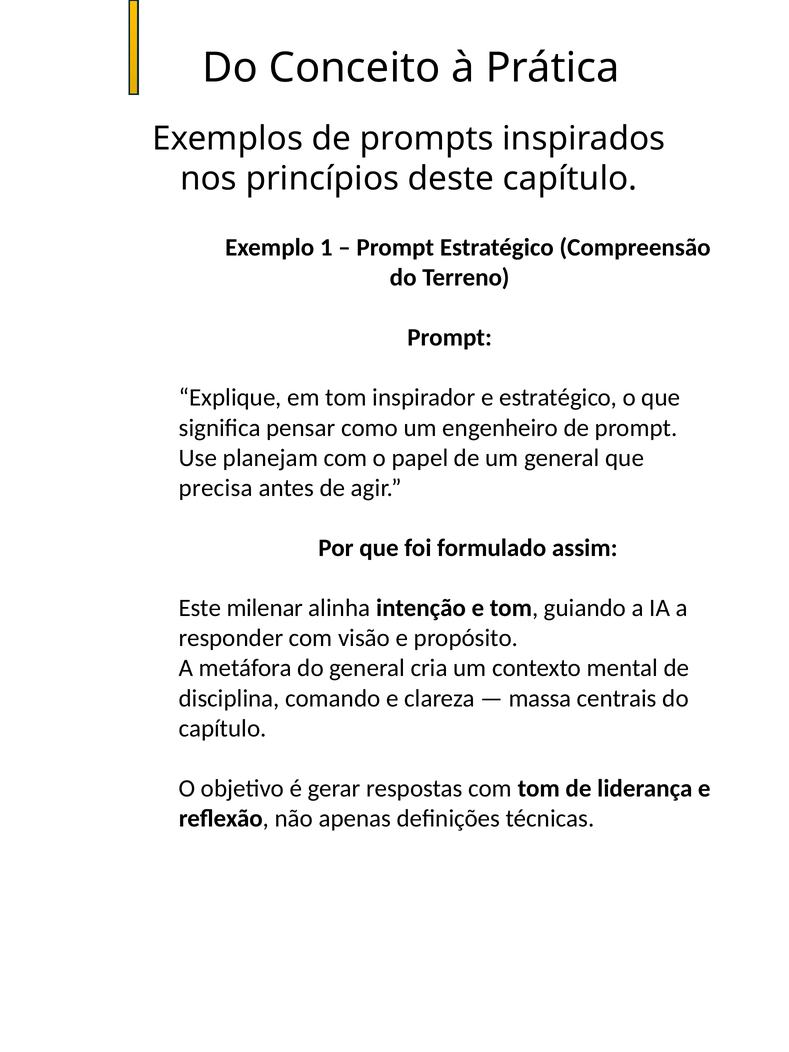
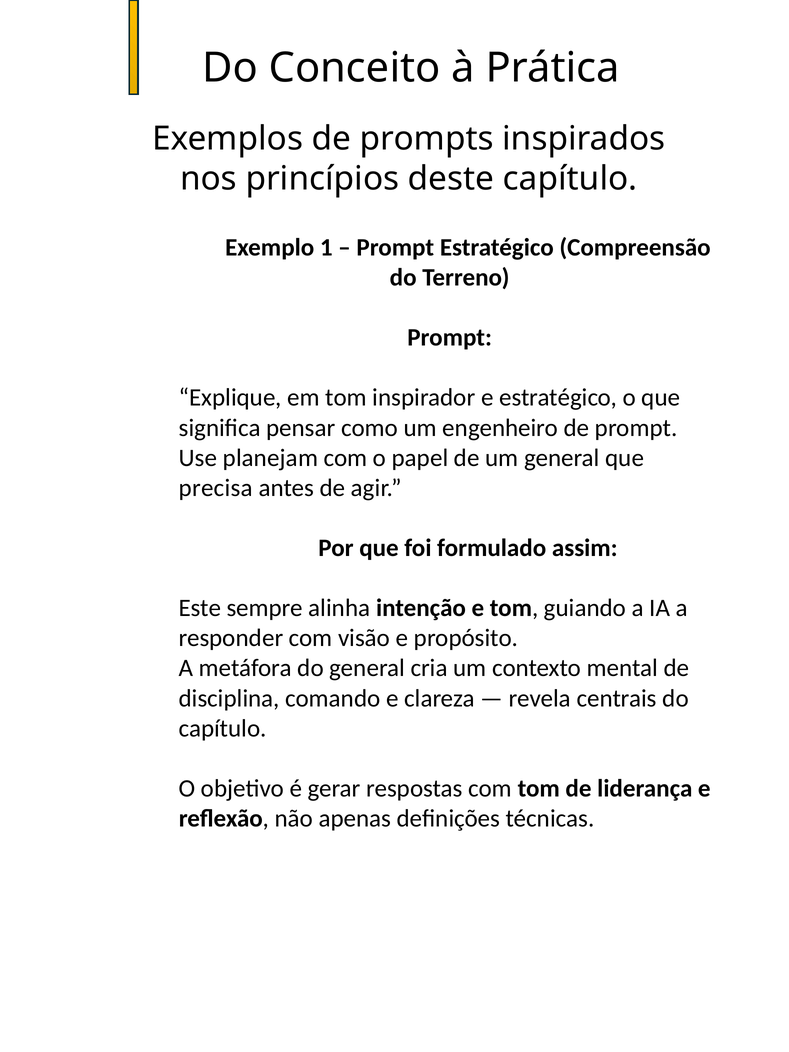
milenar: milenar -> sempre (265, 608)
massa: massa -> revela (540, 698)
